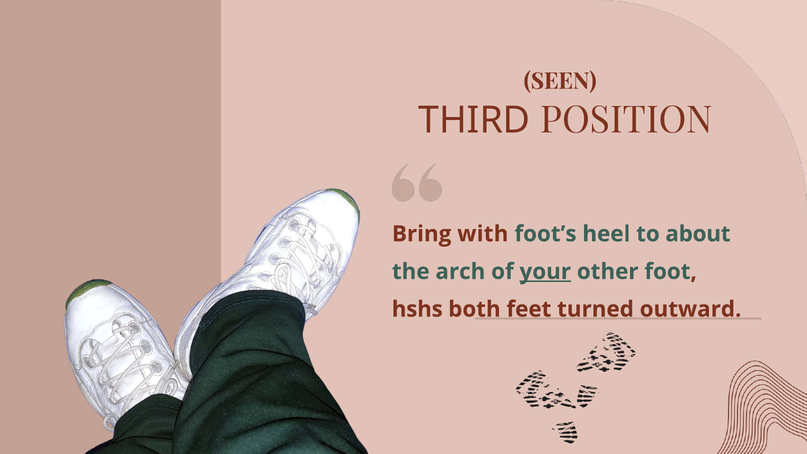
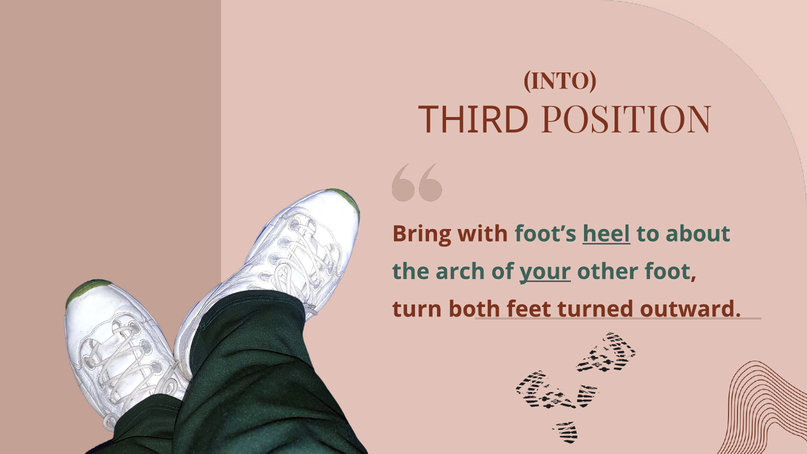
SEEN: SEEN -> INTO (560, 81)
heel underline: none -> present (606, 234)
hshs: hshs -> turn (417, 309)
